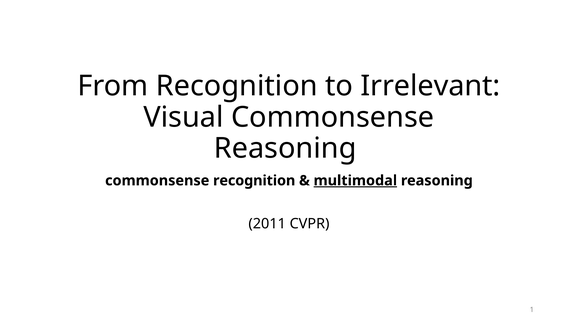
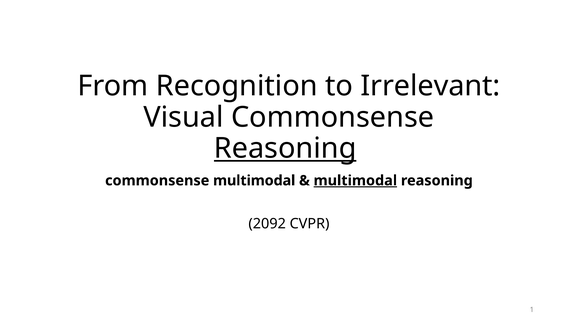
Reasoning underline: none -> present (285, 148)
commonsense recognition: recognition -> multimodal (254, 181)
2011: 2011 -> 2092 (267, 224)
